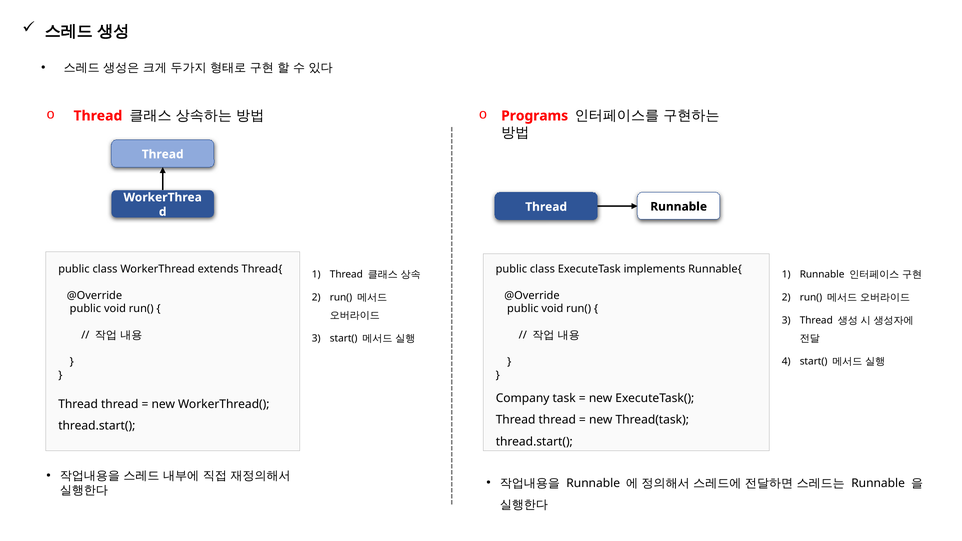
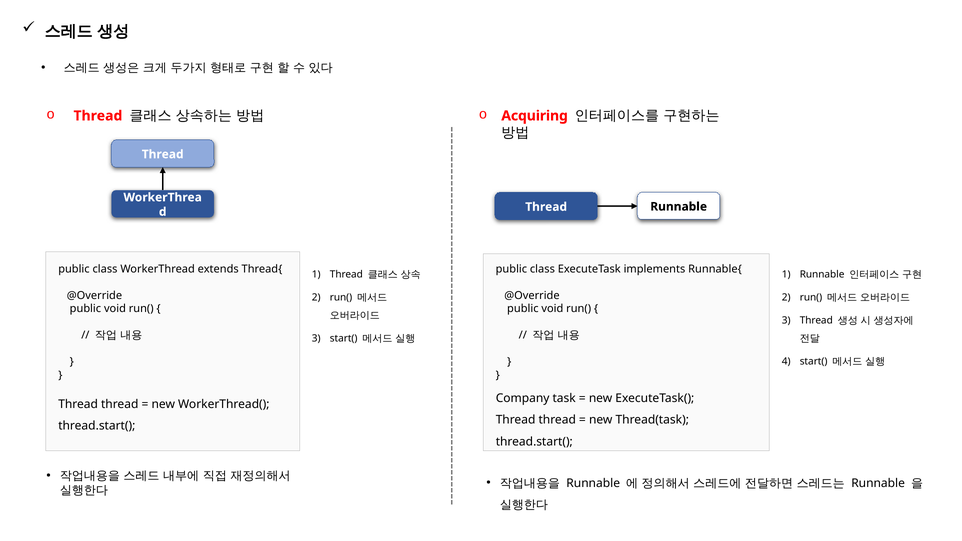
Programs: Programs -> Acquiring (535, 116)
